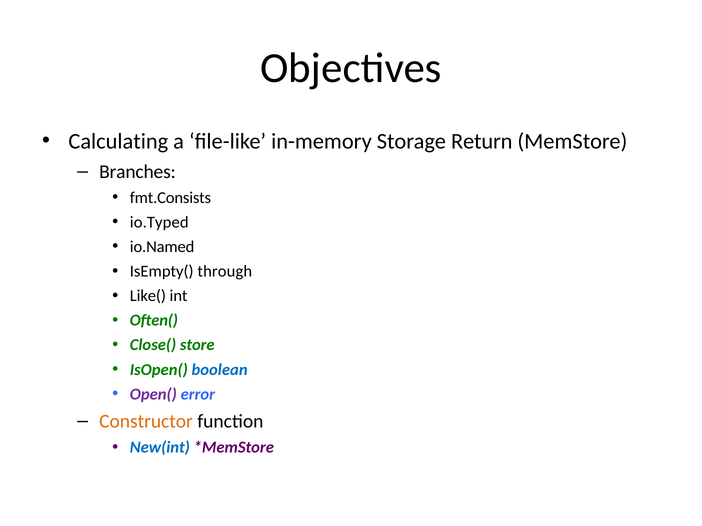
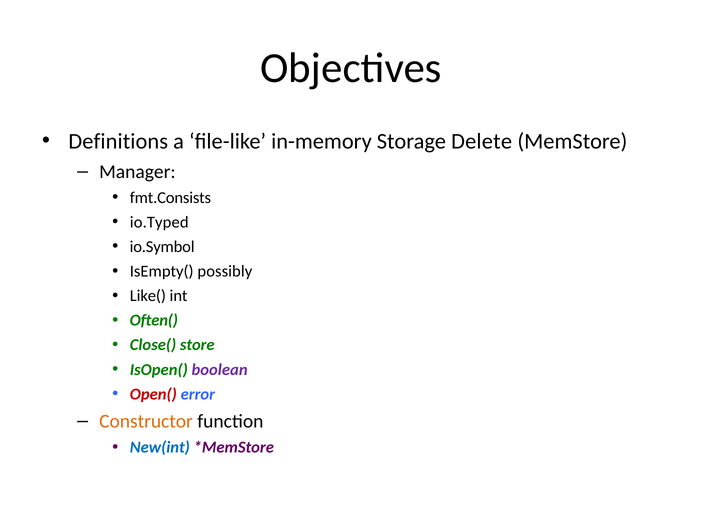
Calculating: Calculating -> Definitions (118, 141)
Return: Return -> Delete (482, 141)
Branches: Branches -> Manager (137, 172)
io.Named: io.Named -> io.Symbol (162, 247)
through: through -> possibly (225, 272)
boolean colour: blue -> purple (220, 370)
Open( colour: purple -> red (153, 394)
